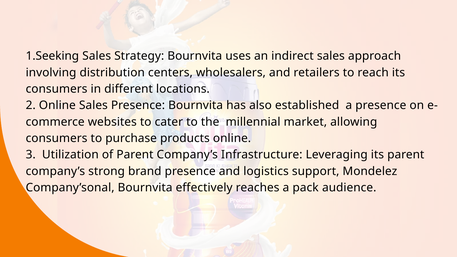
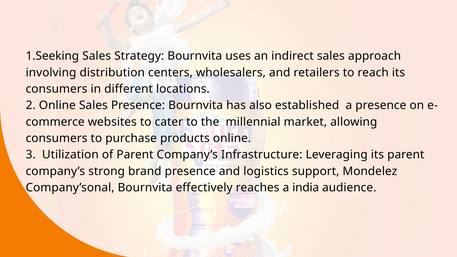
pack: pack -> india (306, 188)
